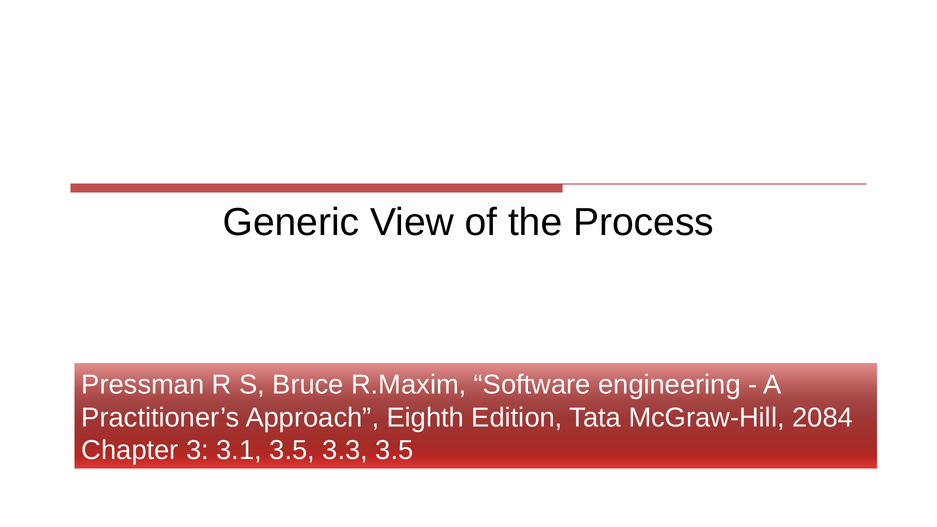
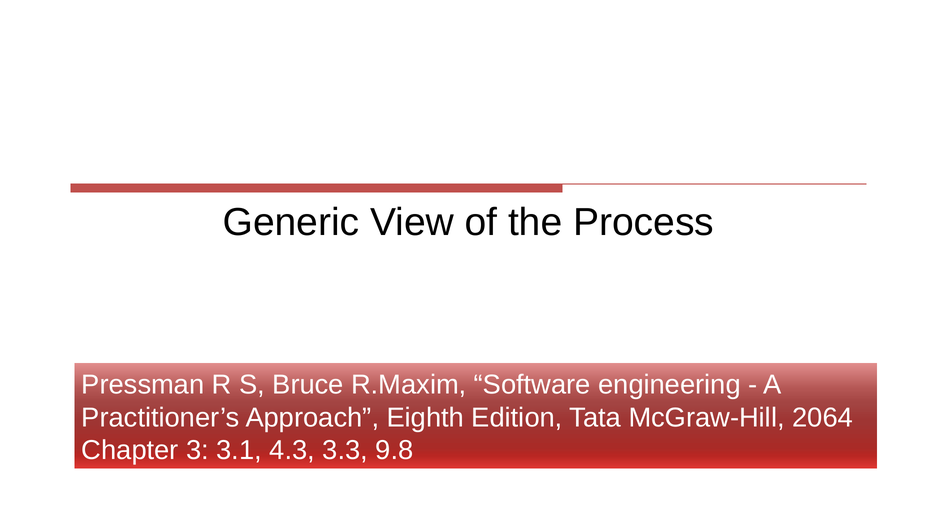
2084: 2084 -> 2064 (823, 418)
3.1 3.5: 3.5 -> 4.3 (292, 451)
3.3 3.5: 3.5 -> 9.8 (394, 451)
